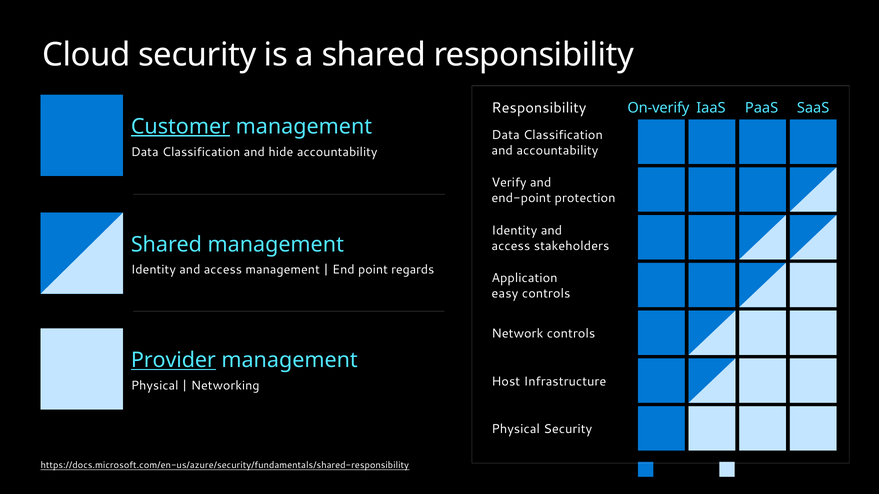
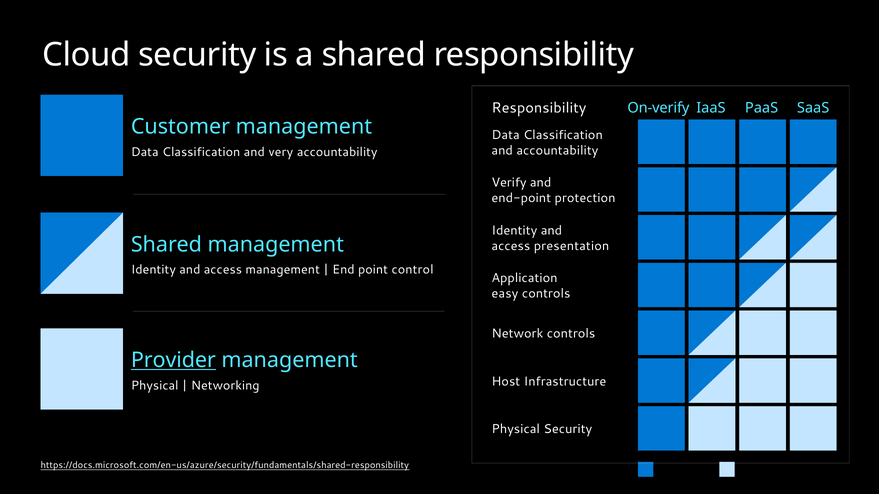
Customer underline: present -> none (180, 127)
hide: hide -> very (281, 152)
stakeholders: stakeholders -> presentation (572, 246)
regards: regards -> control (413, 270)
